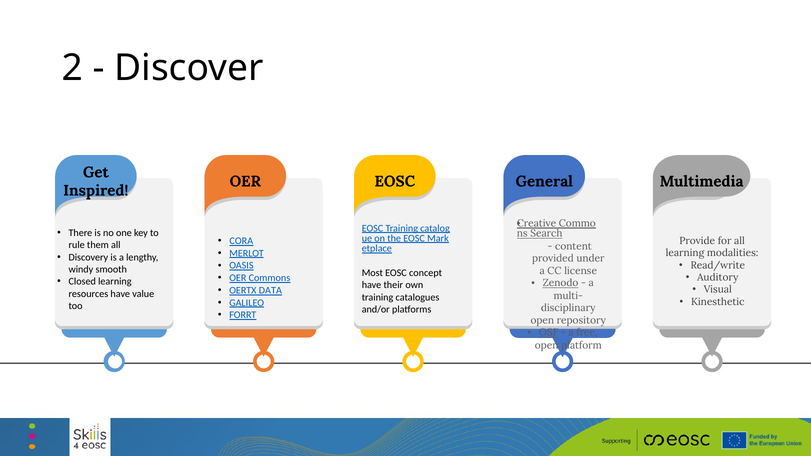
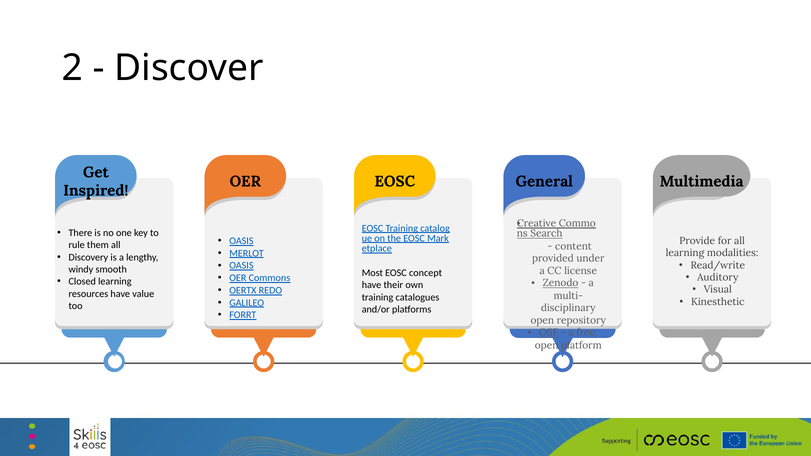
CORA: CORA -> OASIS (241, 241)
DATA: DATA -> REDO (270, 290)
